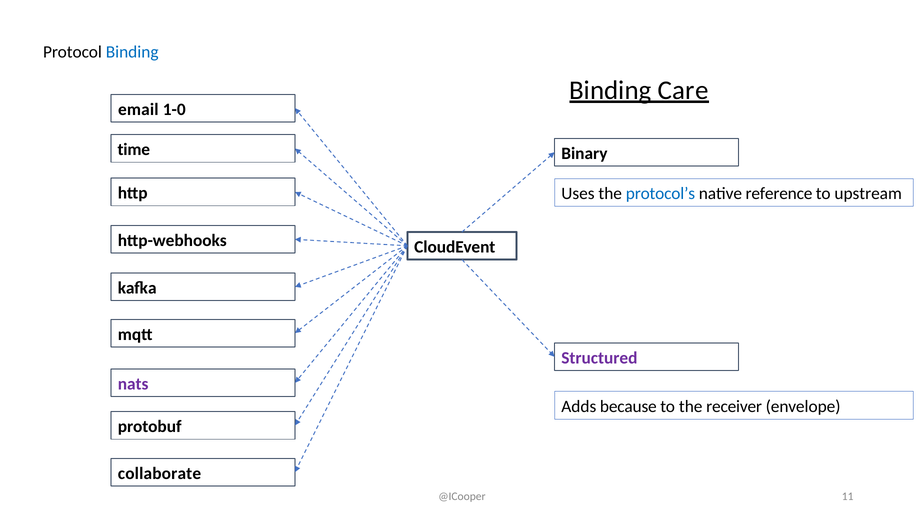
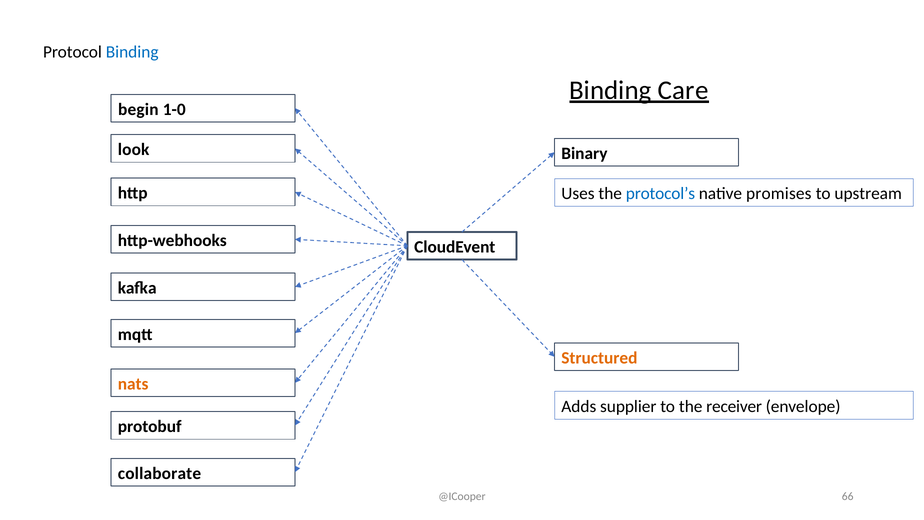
email: email -> begin (138, 109)
time: time -> look (134, 150)
reference: reference -> promises (779, 194)
Structured colour: purple -> orange (599, 358)
nats colour: purple -> orange (133, 384)
because: because -> supplier (628, 406)
11: 11 -> 66 (848, 496)
